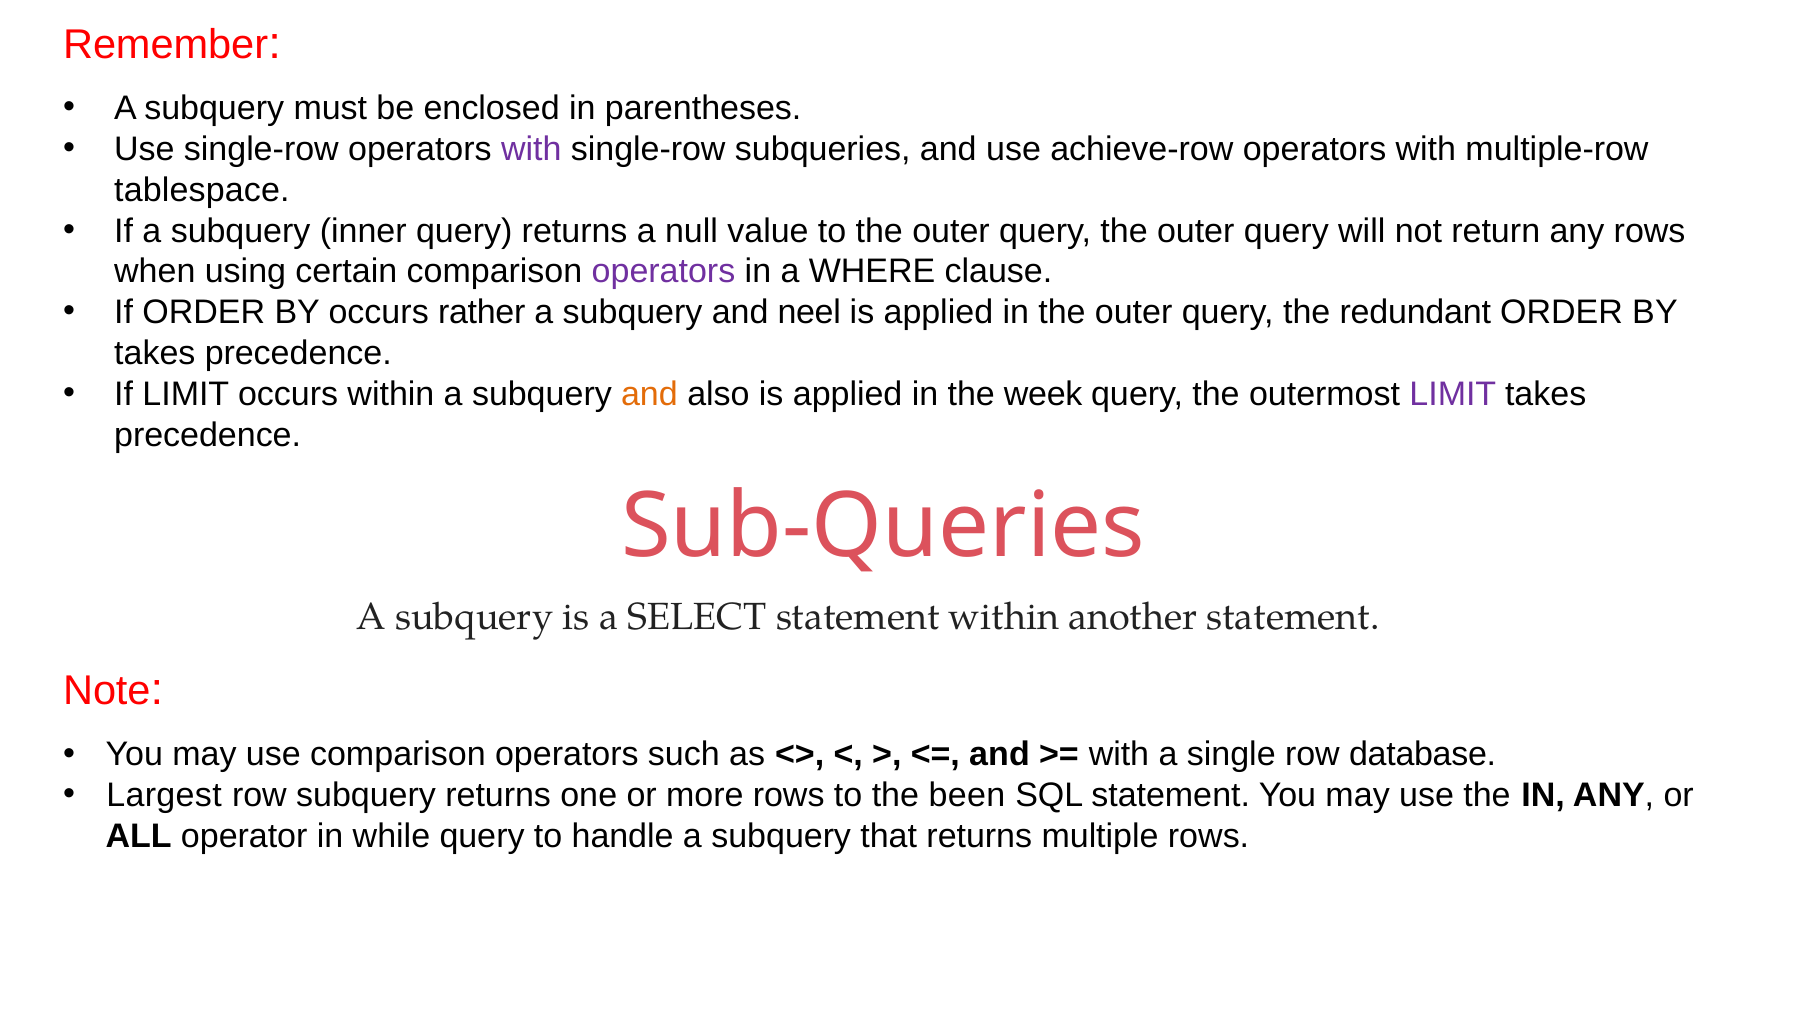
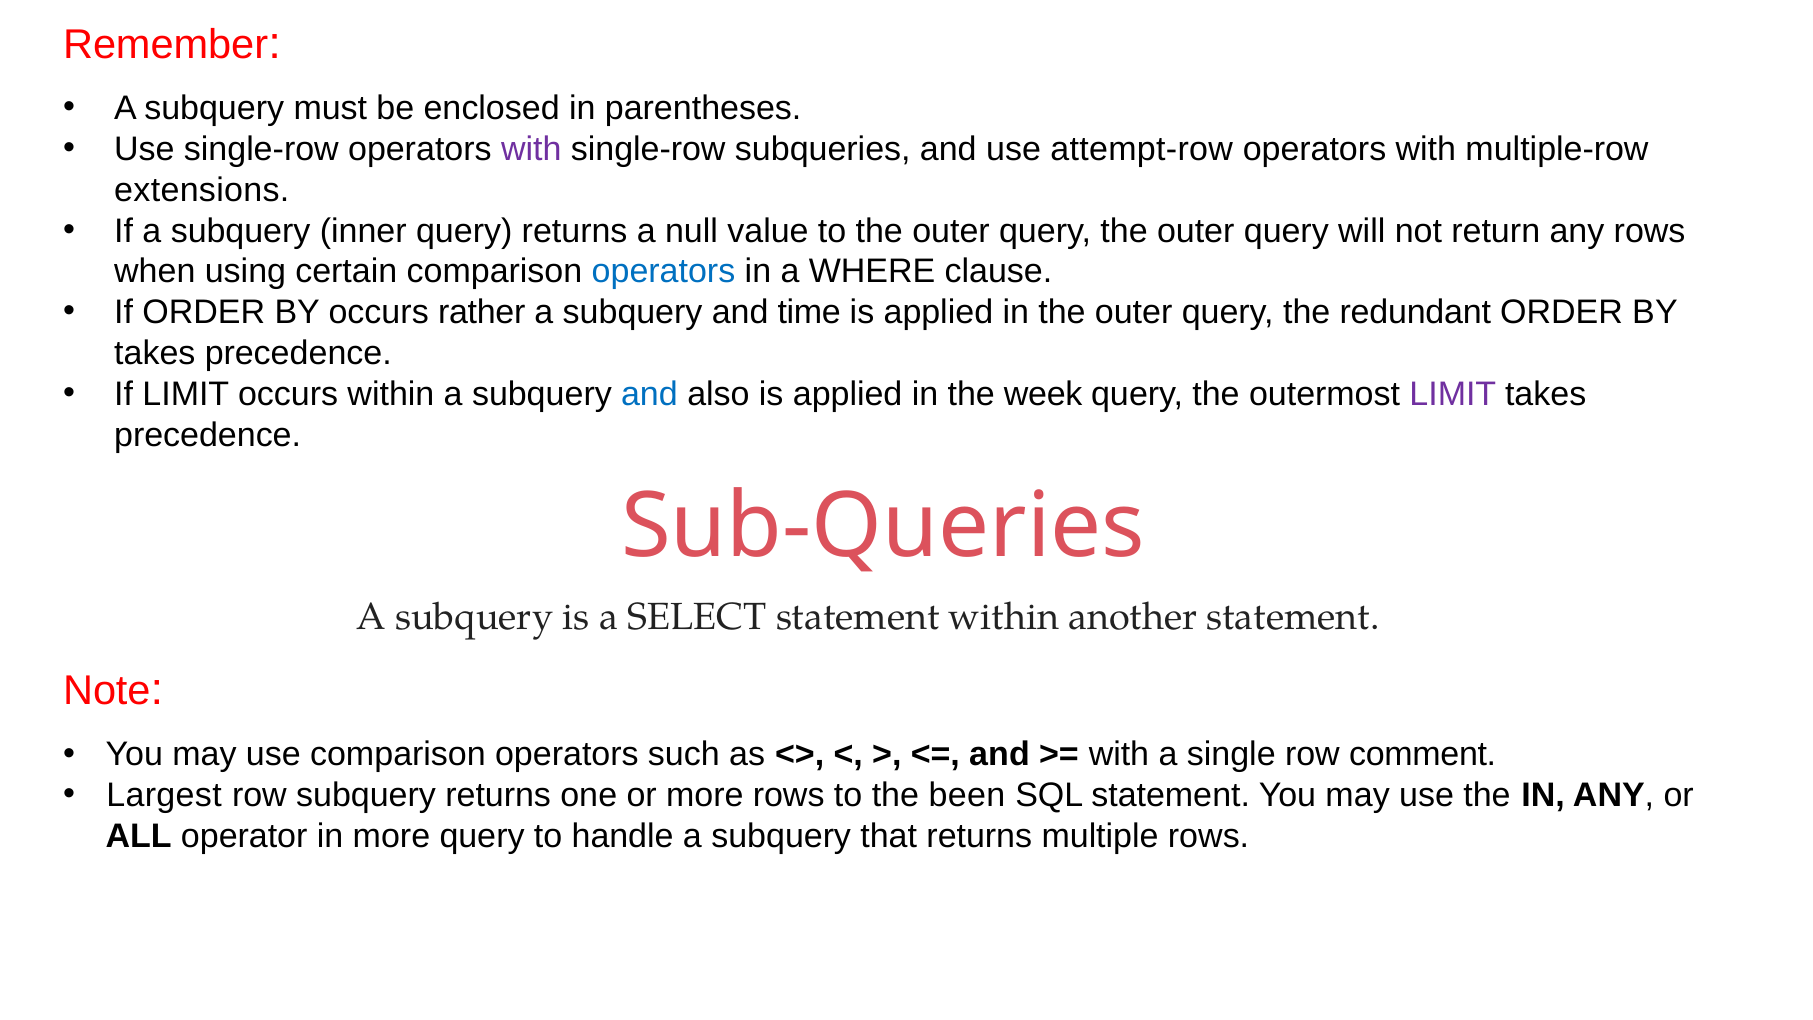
achieve-row: achieve-row -> attempt-row (1142, 149)
tablespace: tablespace -> extensions (202, 190)
operators colour: purple -> blue (664, 272)
neel: neel -> time (809, 312)
and colour: orange -> blue (649, 394)
database: database -> comment (1423, 755)
in while: while -> more (391, 836)
